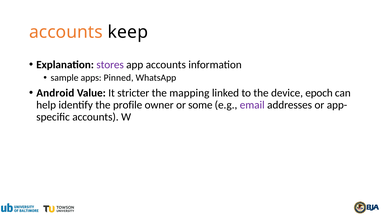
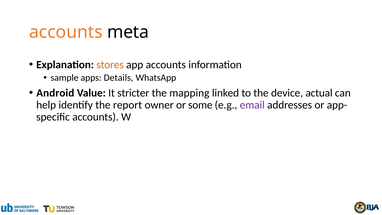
keep: keep -> meta (128, 32)
stores colour: purple -> orange (110, 65)
Pinned: Pinned -> Details (119, 78)
epoch: epoch -> actual (319, 93)
profile: profile -> report (128, 105)
